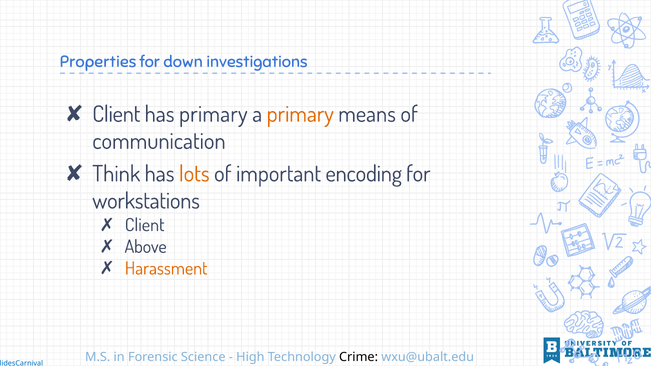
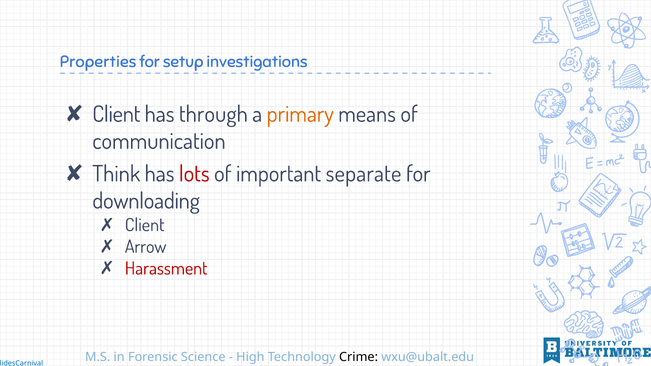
down: down -> setup (183, 62)
has primary: primary -> through (213, 114)
lots colour: orange -> red (194, 174)
encoding: encoding -> separate (363, 174)
workstations: workstations -> downloading (146, 201)
Above: Above -> Arrow (146, 247)
Harassment colour: orange -> red (166, 269)
